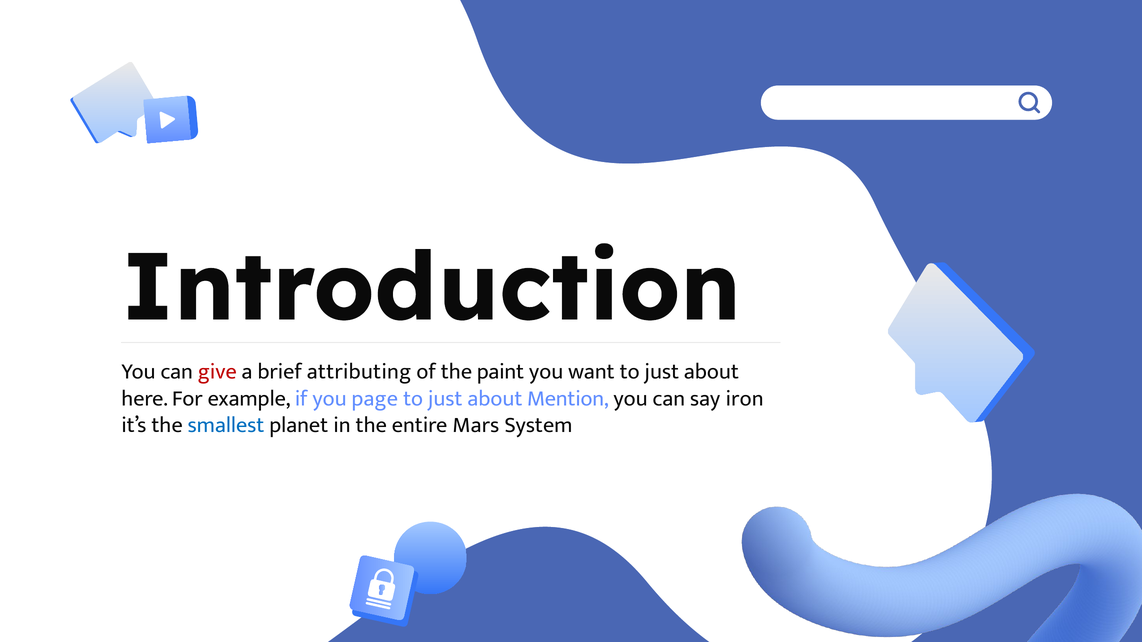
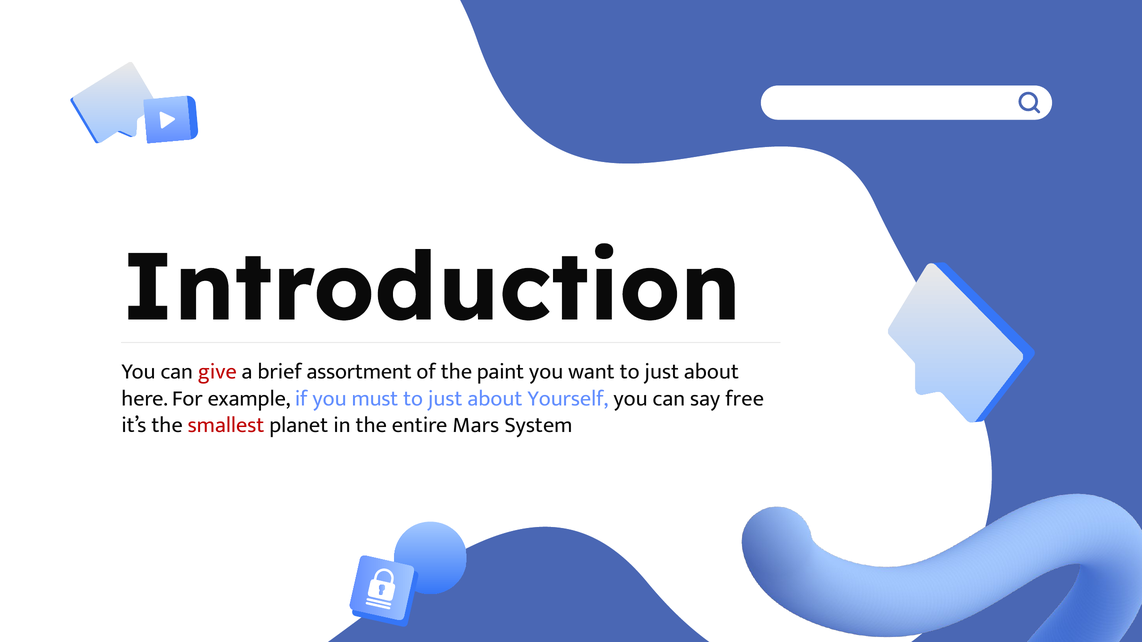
attributing: attributing -> assortment (359, 372)
page: page -> must (375, 398)
Mention: Mention -> Yourself (568, 398)
iron: iron -> free (745, 398)
smallest colour: blue -> red (226, 425)
